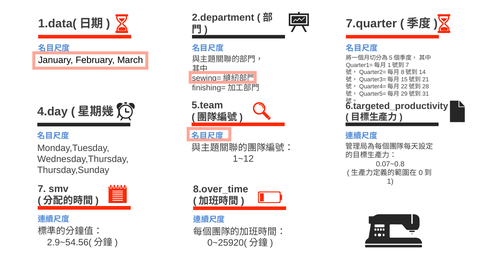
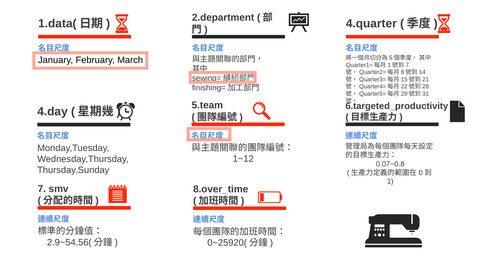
7.quarter: 7.quarter -> 4.quarter (371, 24)
